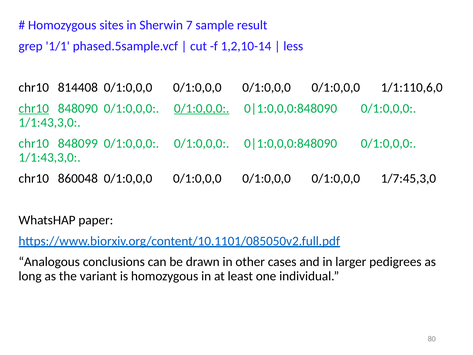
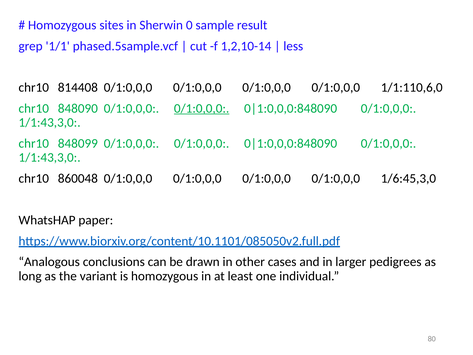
7: 7 -> 0 (189, 25)
chr10 underline: present -> none (34, 108)
1/7:45,3,0: 1/7:45,3,0 -> 1/6:45,3,0 (408, 178)
